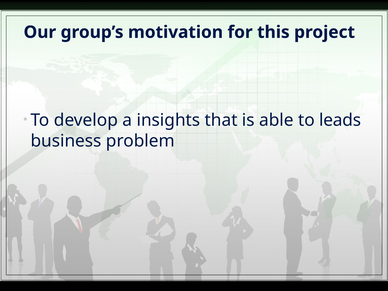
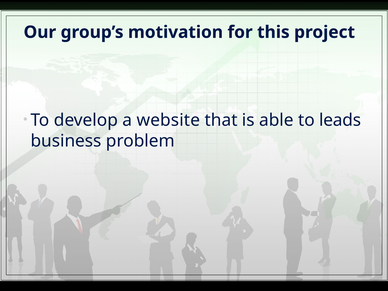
insights: insights -> website (168, 120)
